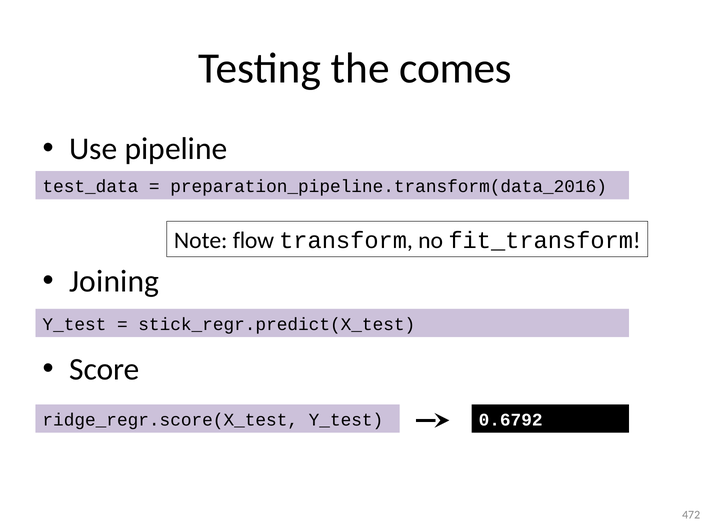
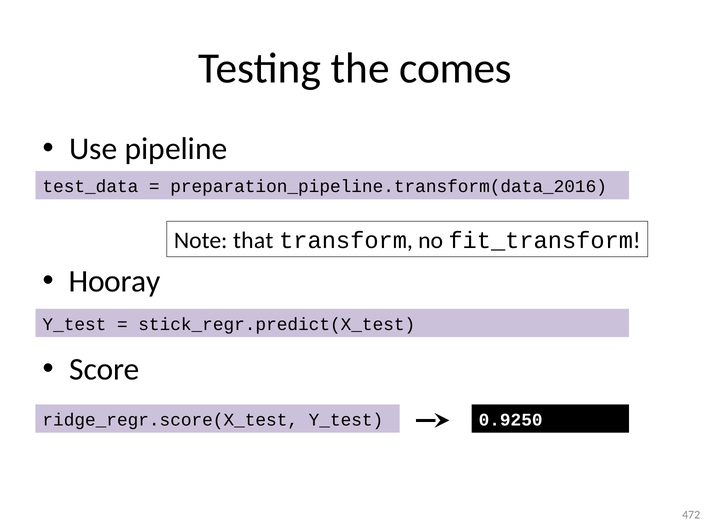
flow: flow -> that (253, 241)
Joining: Joining -> Hooray (115, 282)
0.6792: 0.6792 -> 0.9250 (511, 420)
